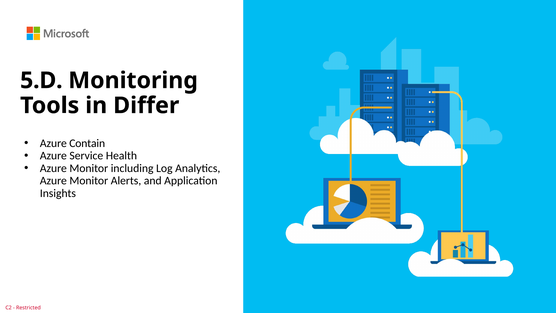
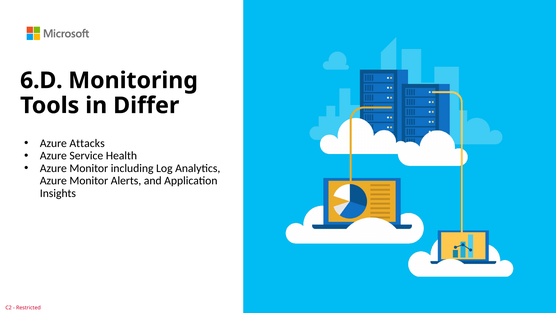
5.D: 5.D -> 6.D (41, 80)
Contain: Contain -> Attacks (87, 143)
